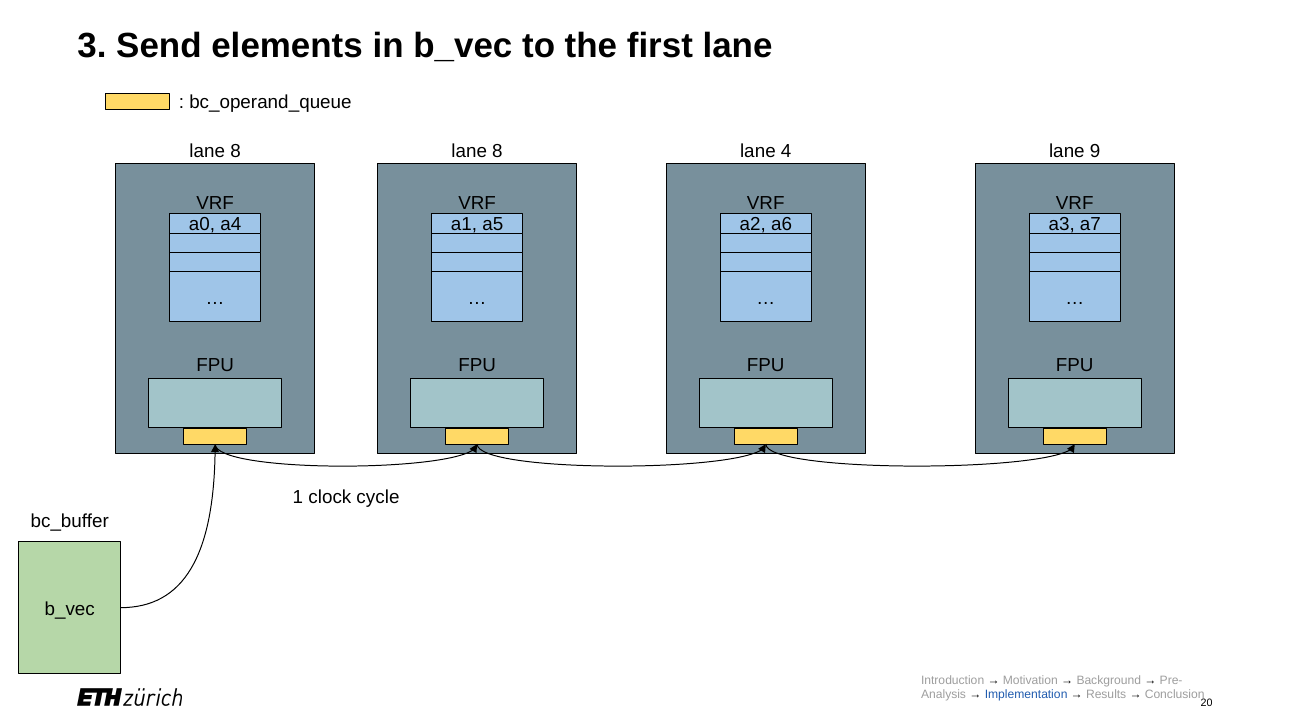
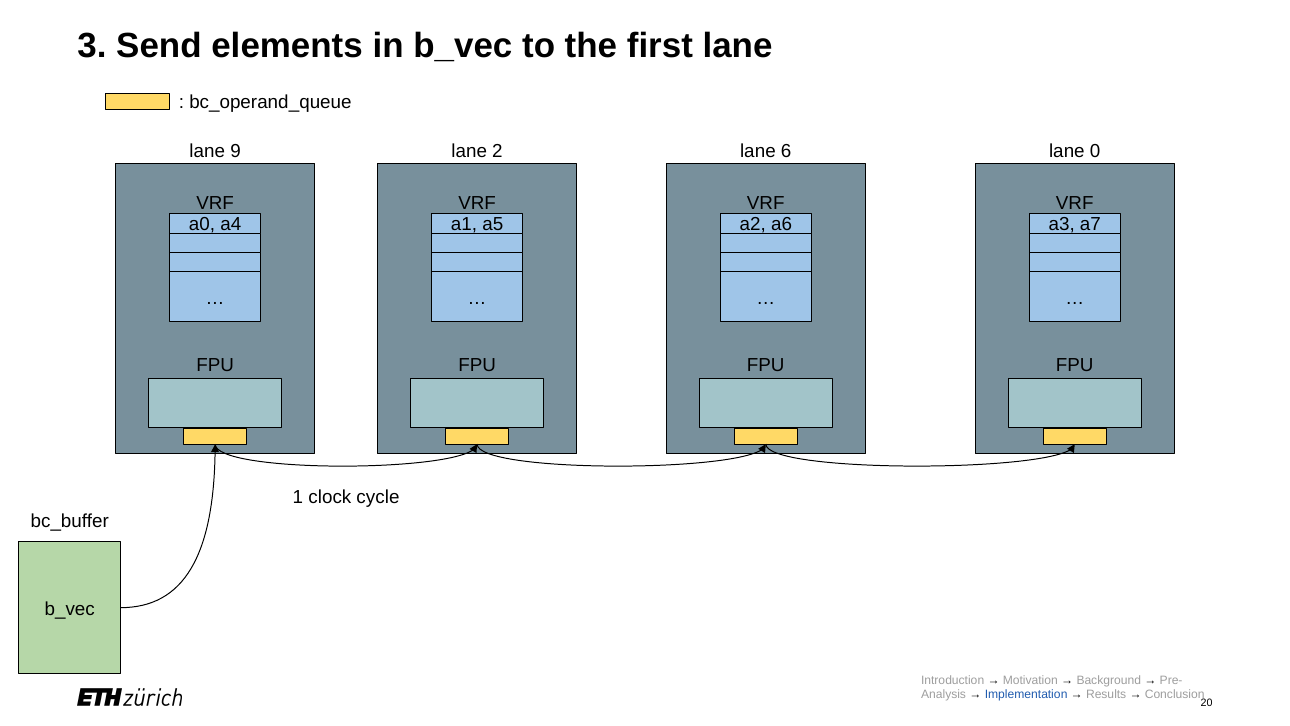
8: 8 -> 9 (235, 151)
8: 8 -> 2 (497, 151)
4: 4 -> 6 (786, 151)
9: 9 -> 0 (1095, 151)
